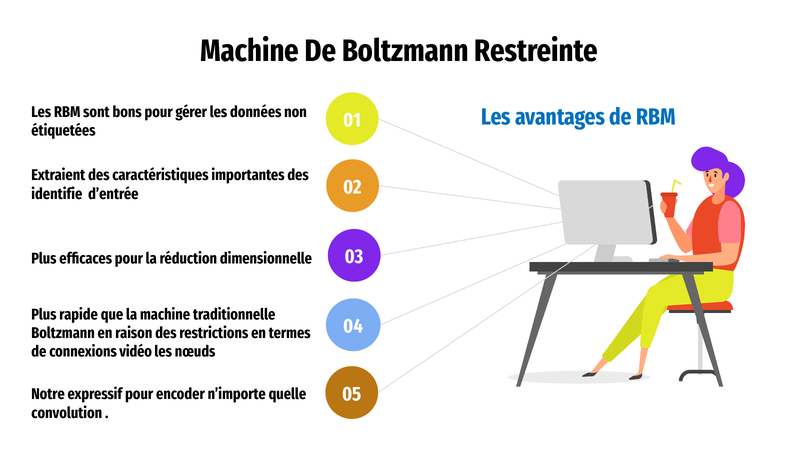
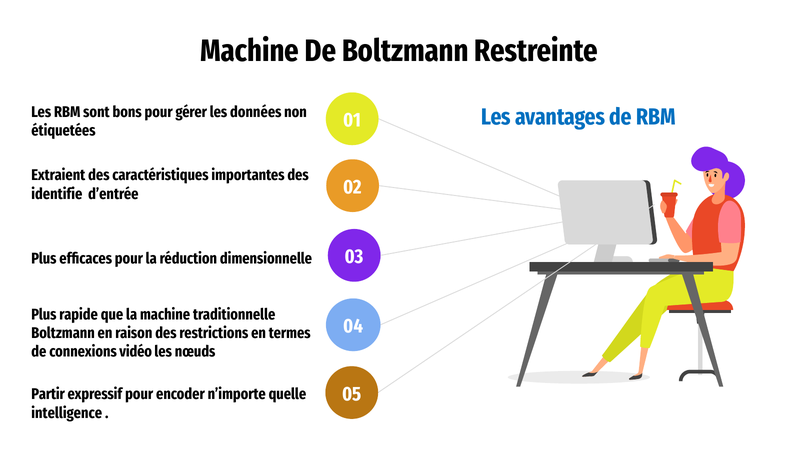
Notre: Notre -> Partir (48, 394)
convolution: convolution -> intelligence (67, 413)
